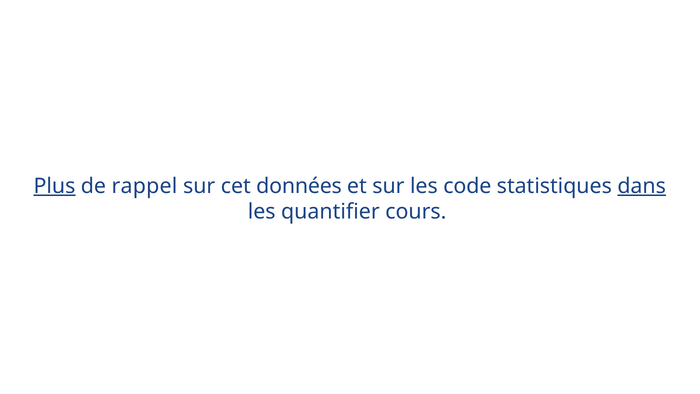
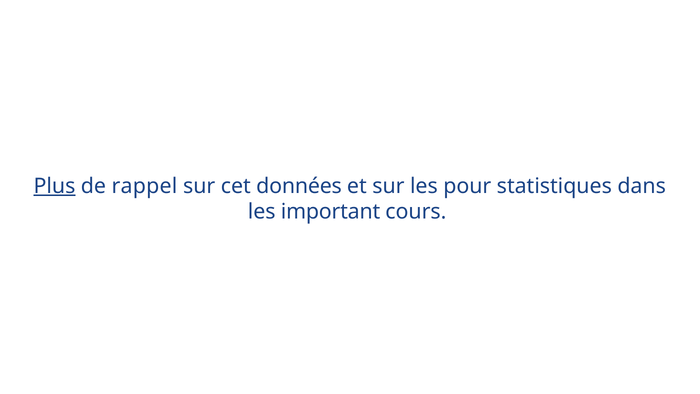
code: code -> pour (467, 186)
dans underline: present -> none (642, 186)
quantifier: quantifier -> important (331, 212)
